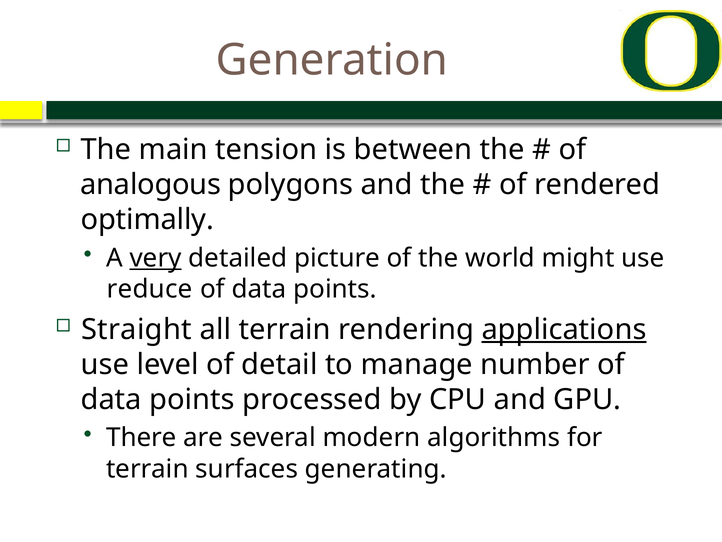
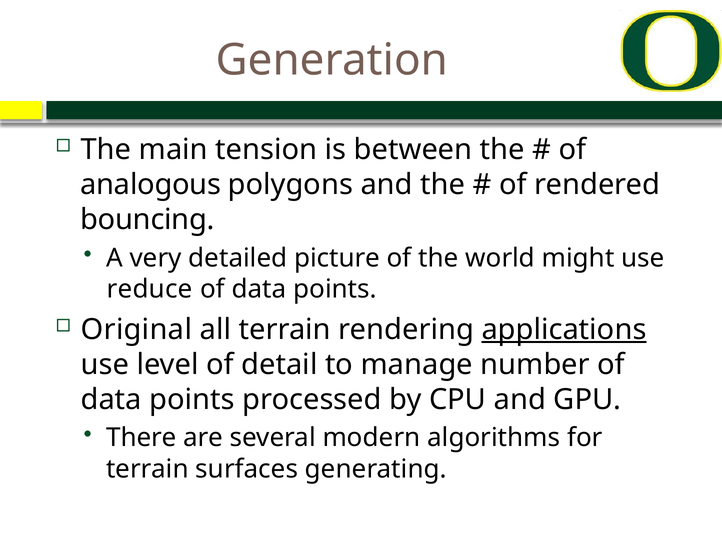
optimally: optimally -> bouncing (147, 219)
very underline: present -> none (156, 258)
Straight: Straight -> Original (136, 329)
